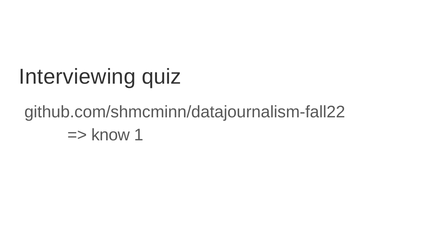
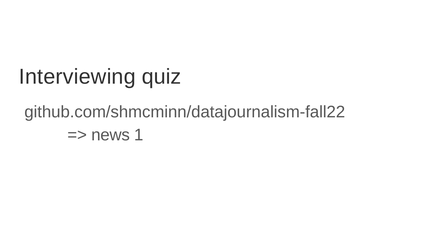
know: know -> news (111, 135)
